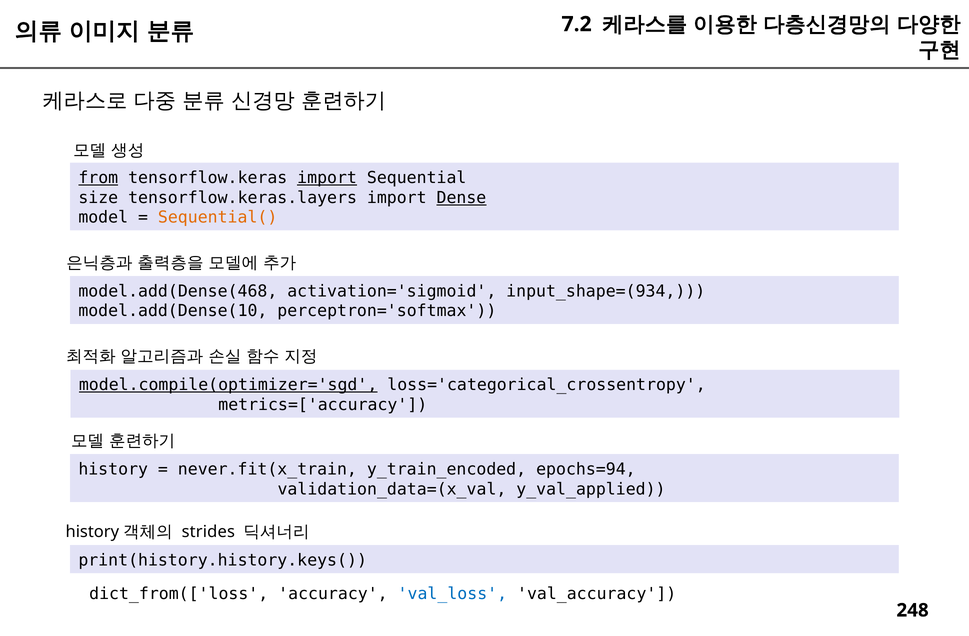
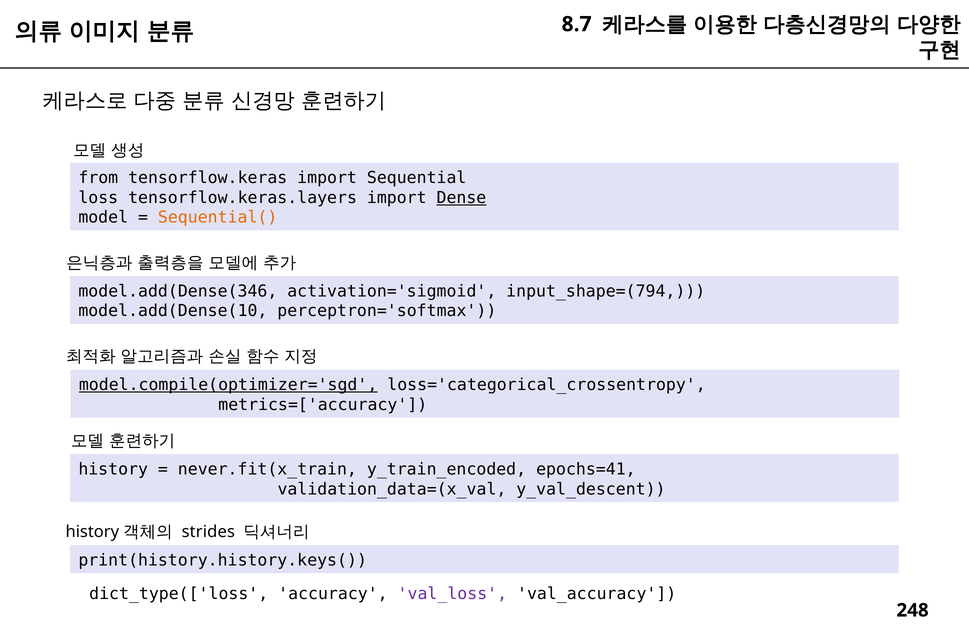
7.2: 7.2 -> 8.7 (577, 24)
from underline: present -> none (98, 178)
import underline: present -> none (327, 178)
size: size -> loss (98, 198)
model.add(Dense(468: model.add(Dense(468 -> model.add(Dense(346 (178, 291)
input_shape=(934: input_shape=(934 -> input_shape=(794 (606, 291)
epochs=94: epochs=94 -> epochs=41 (586, 470)
y_val_applied: y_val_applied -> y_val_descent (591, 489)
dict_from(['loss: dict_from(['loss -> dict_type(['loss (179, 594)
val_loss colour: blue -> purple (452, 594)
